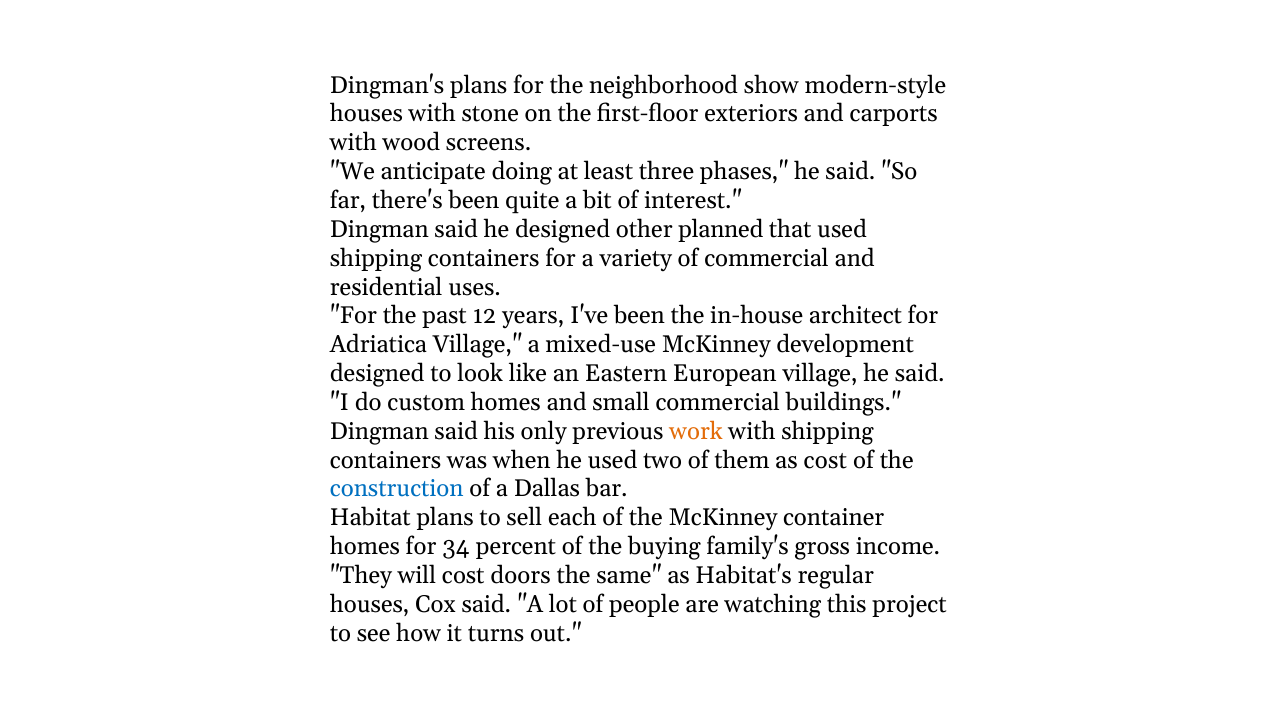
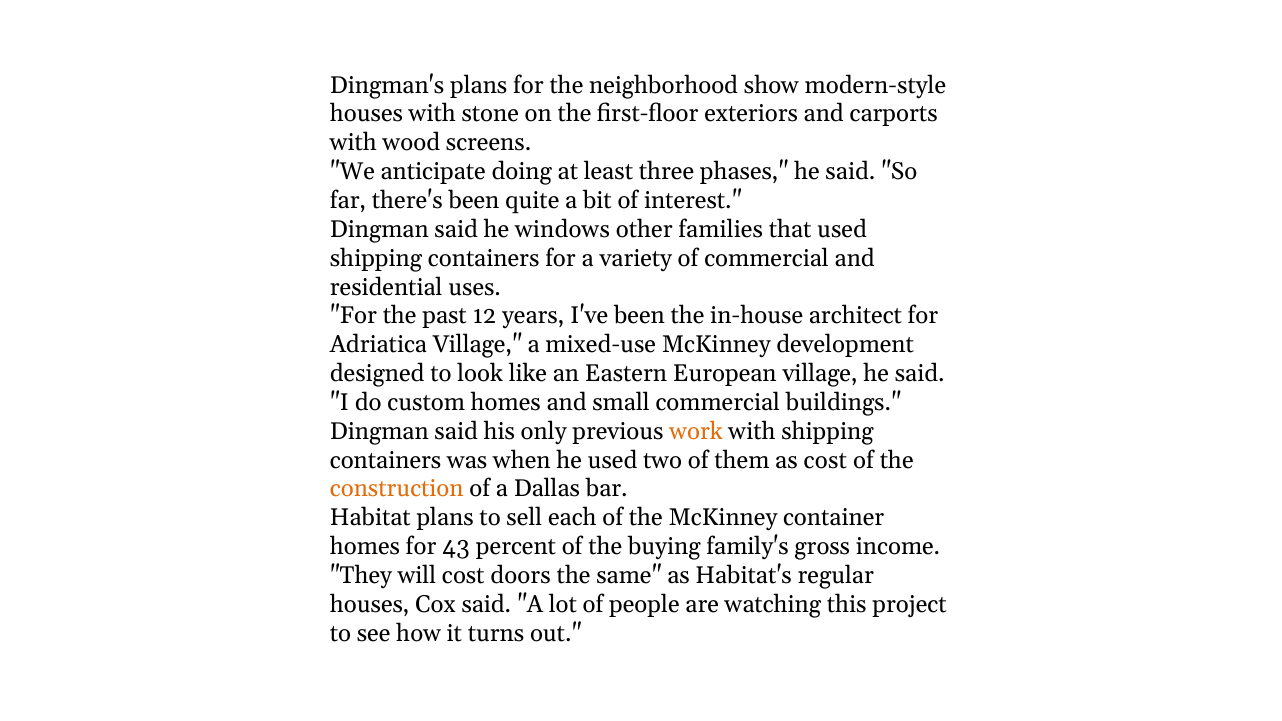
he designed: designed -> windows (562, 229)
planned: planned -> families (721, 229)
construction colour: blue -> orange (397, 489)
34: 34 -> 43 (456, 547)
